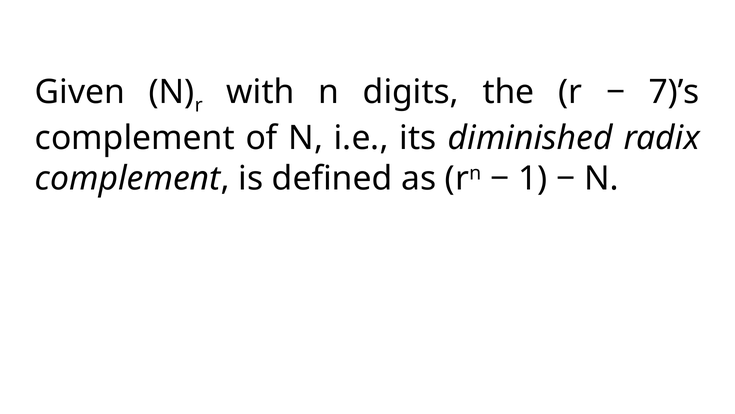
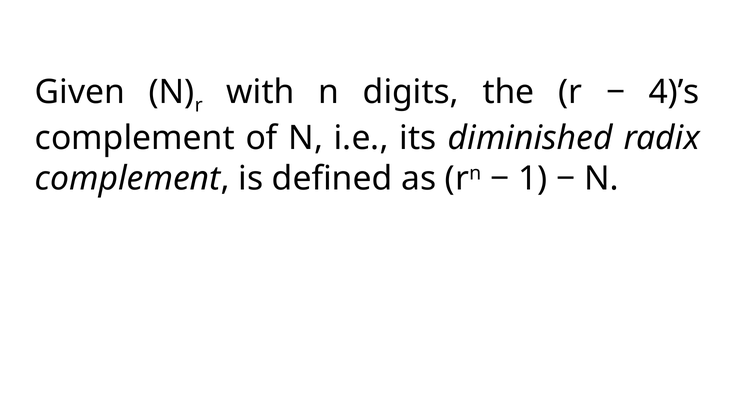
7)’s: 7)’s -> 4)’s (674, 92)
